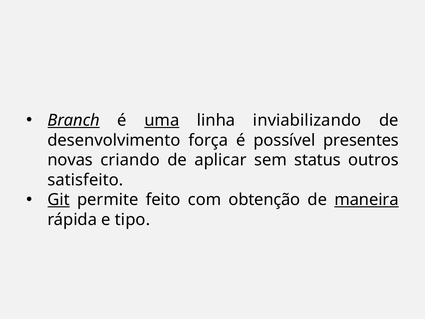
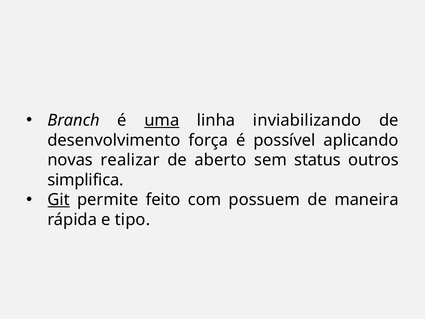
Branch underline: present -> none (74, 120)
presentes: presentes -> aplicando (361, 140)
criando: criando -> realizar (130, 160)
aplicar: aplicar -> aberto (220, 160)
satisfeito: satisfeito -> simplifica (86, 180)
obtenção: obtenção -> possuem (264, 200)
maneira underline: present -> none (367, 200)
